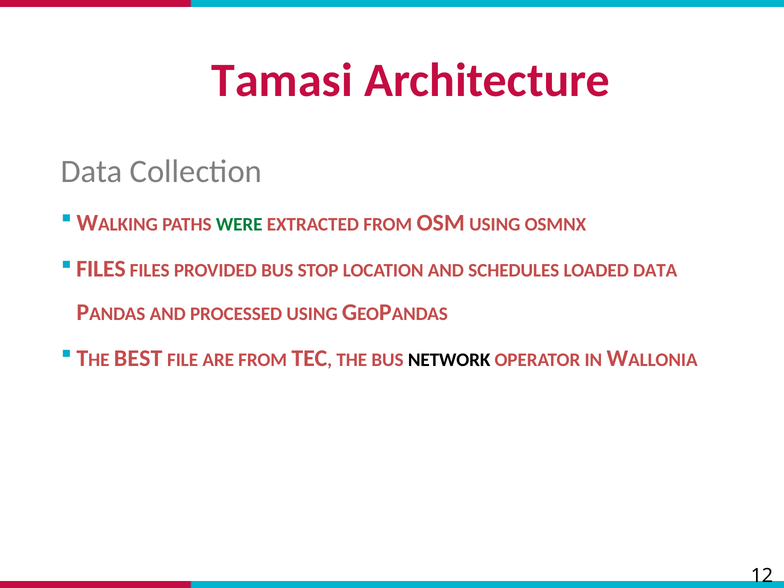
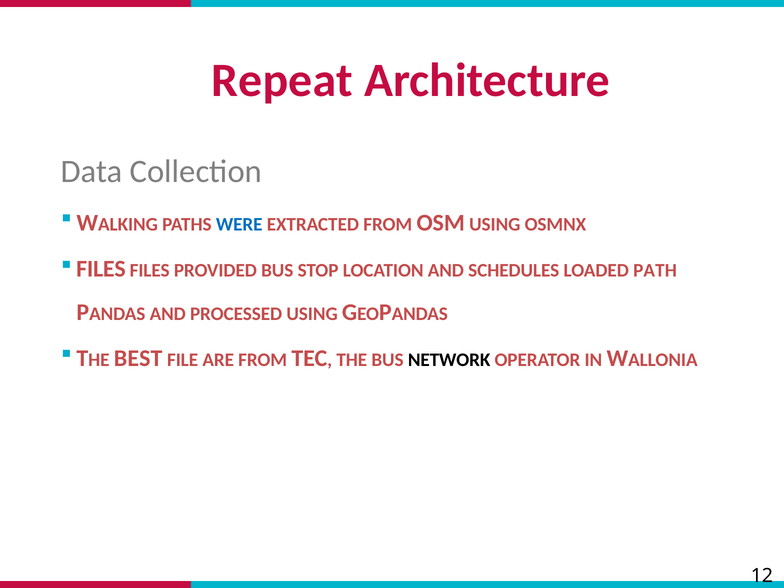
Tamasi: Tamasi -> Repeat (282, 80)
WERE colour: green -> blue (239, 224)
LOADED DATA: DATA -> PATH (655, 271)
